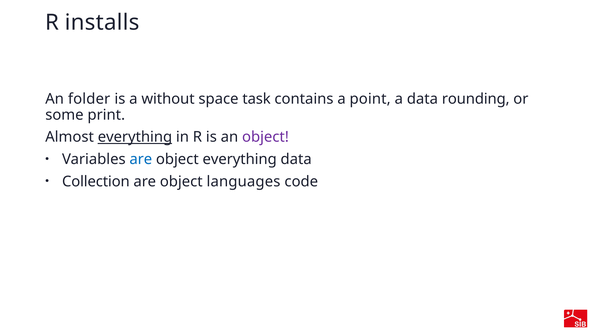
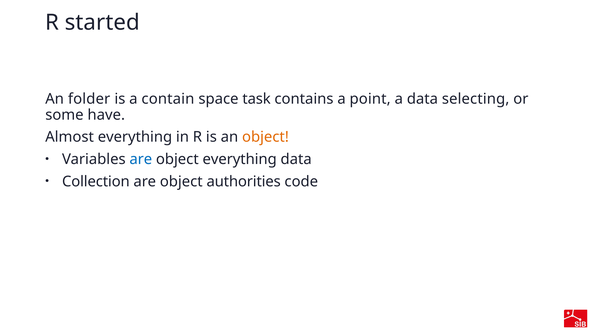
installs: installs -> started (102, 22)
without: without -> contain (168, 99)
rounding: rounding -> selecting (476, 99)
print: print -> have (106, 115)
everything underline: present -> none (135, 137)
object colour: purple -> orange (265, 137)
languages: languages -> authorities (244, 182)
